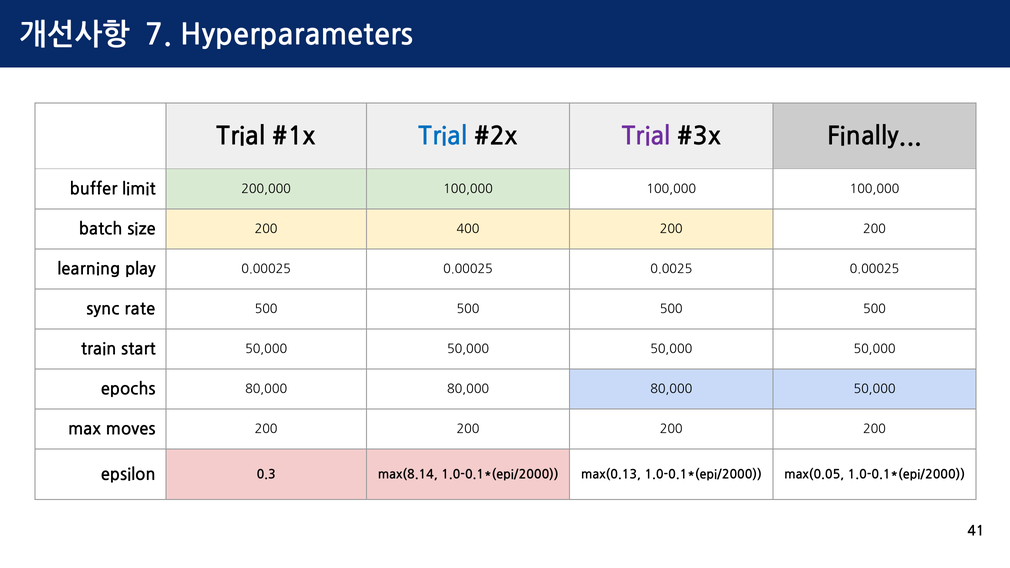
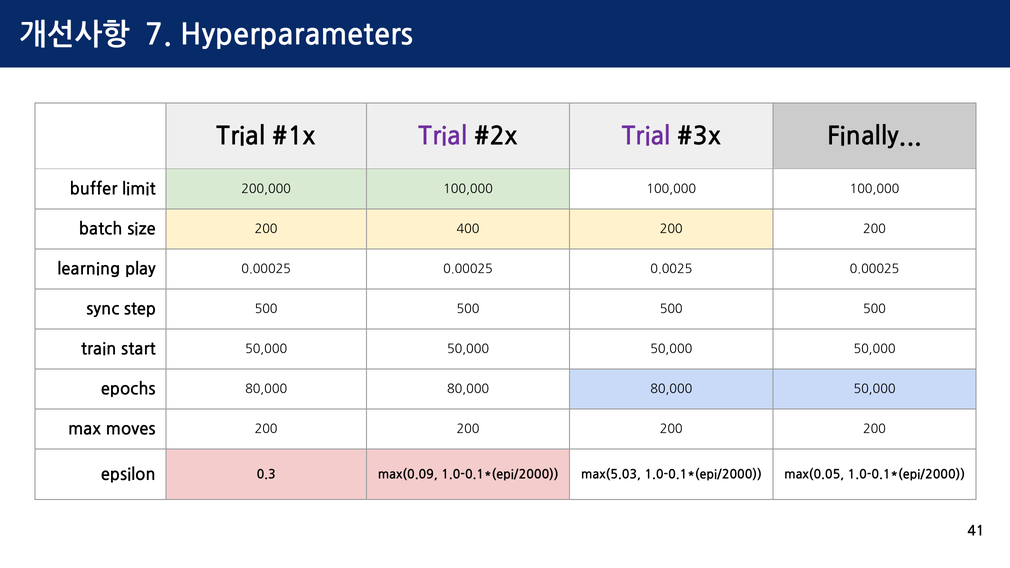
Trial colour: blue -> purple (443, 136)
rate: rate -> step (140, 309)
max(8.14: max(8.14 -> max(0.09 (408, 475)
max(0.13: max(0.13 -> max(5.03 (611, 475)
